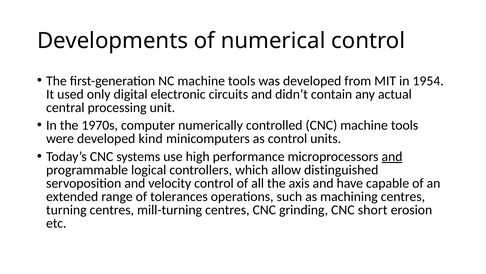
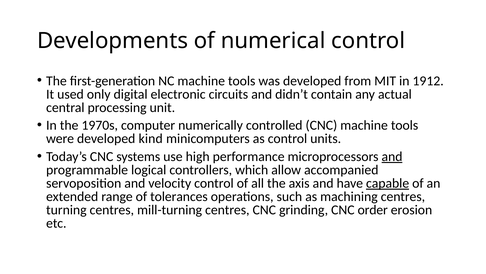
1954: 1954 -> 1912 (428, 81)
distinguished: distinguished -> accompanied (341, 170)
capable underline: none -> present (388, 183)
short: short -> order (373, 210)
